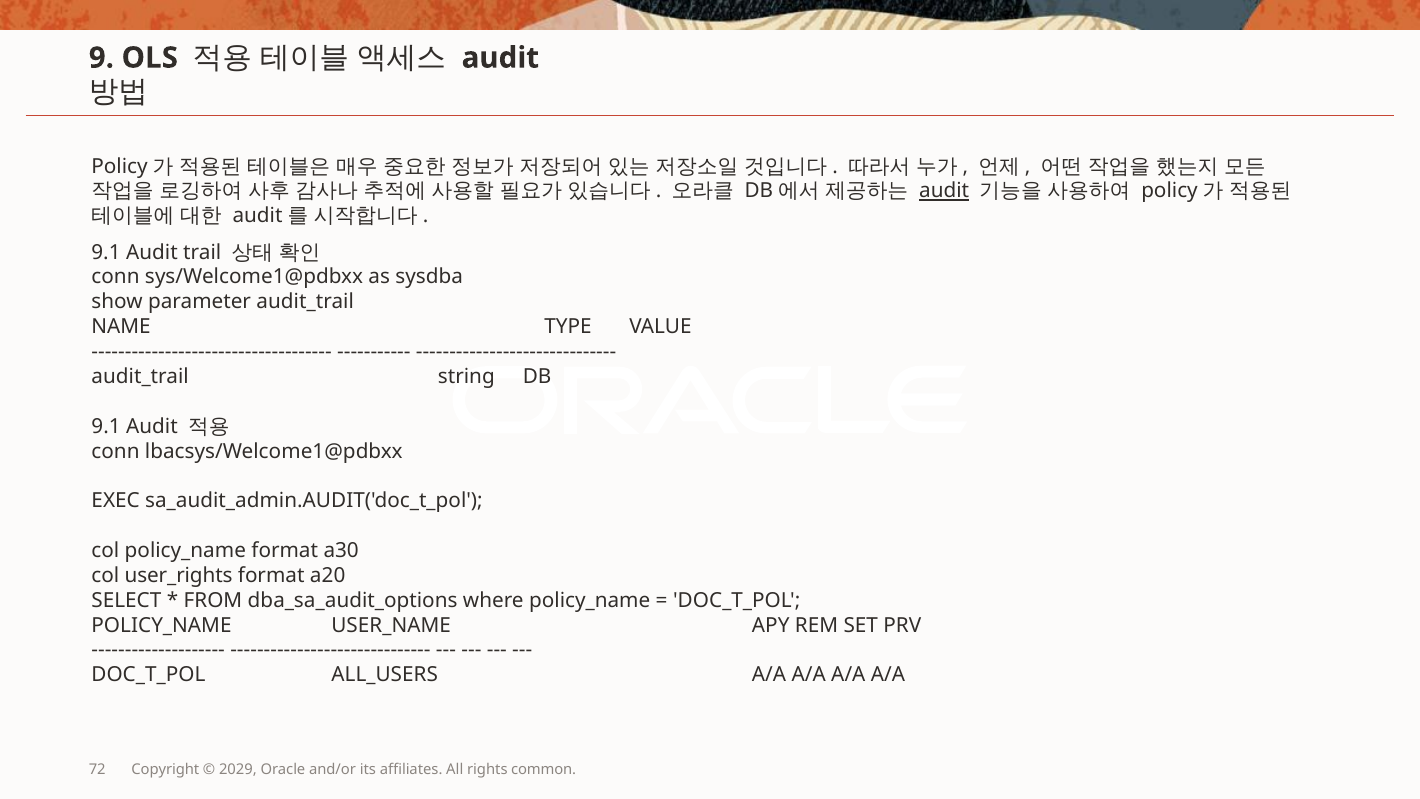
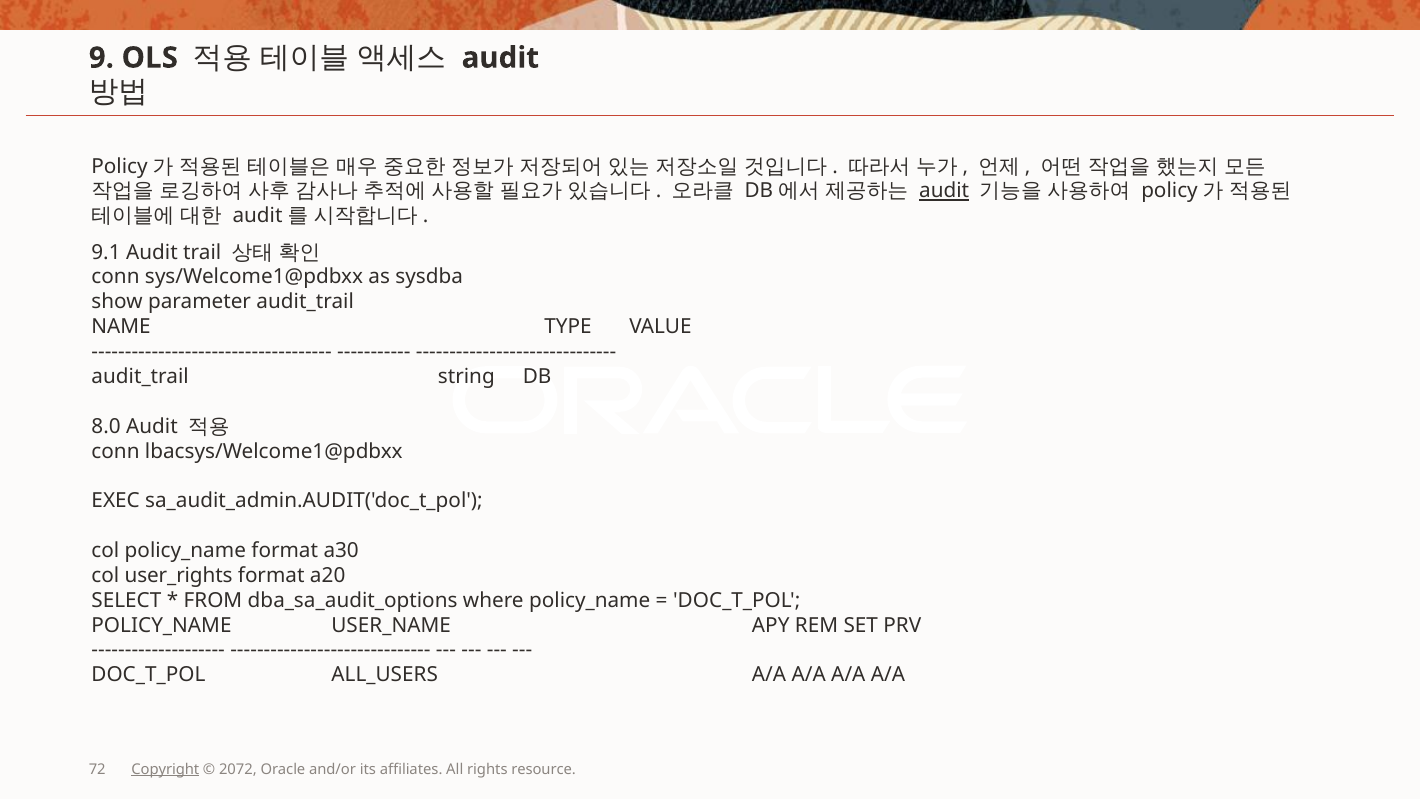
9.1: 9.1 -> 8.0 (106, 426)
Copyright underline: none -> present (165, 769)
2029: 2029 -> 2072 (238, 769)
common: common -> resource (544, 769)
